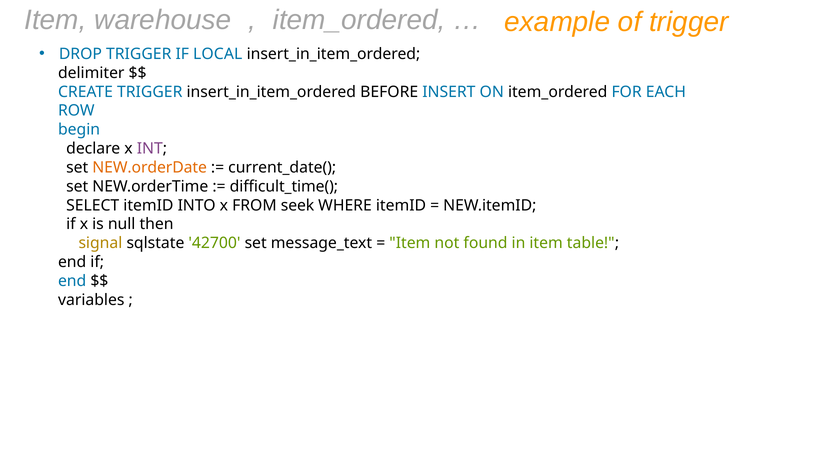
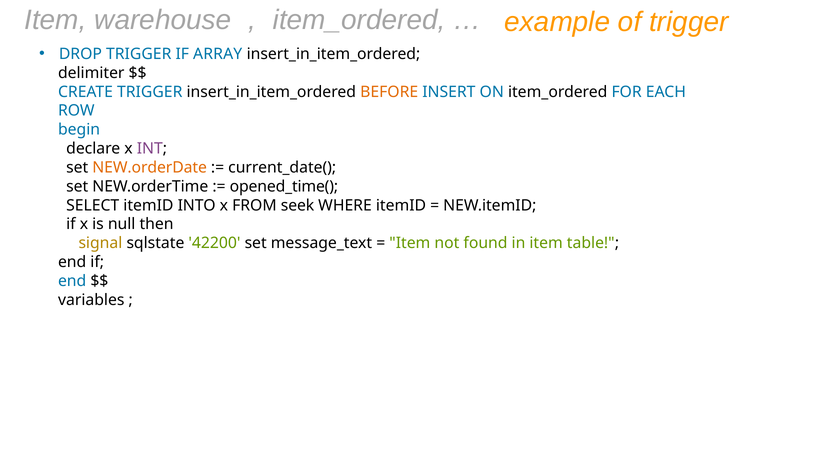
LOCAL: LOCAL -> ARRAY (218, 54)
BEFORE colour: black -> orange (389, 92)
difficult_time(: difficult_time( -> opened_time( (284, 186)
42700: 42700 -> 42200 (214, 243)
